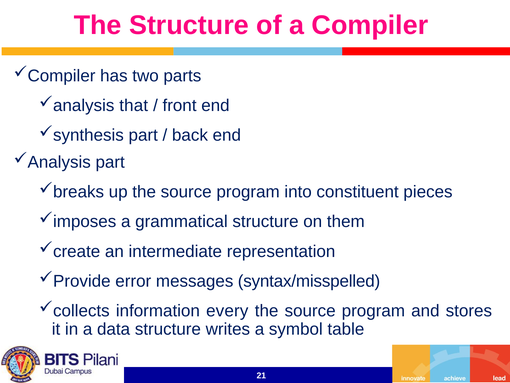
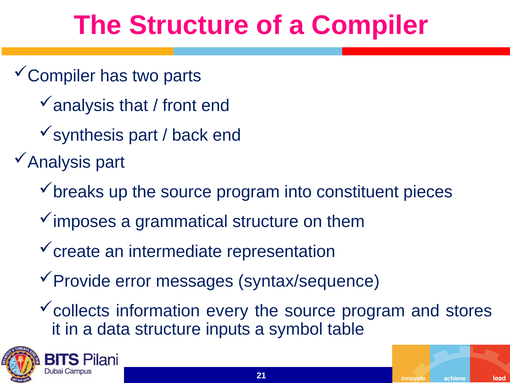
syntax/misspelled: syntax/misspelled -> syntax/sequence (309, 281)
writes: writes -> inputs (228, 329)
